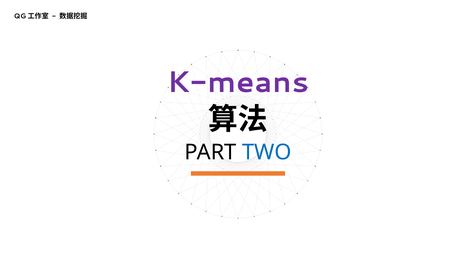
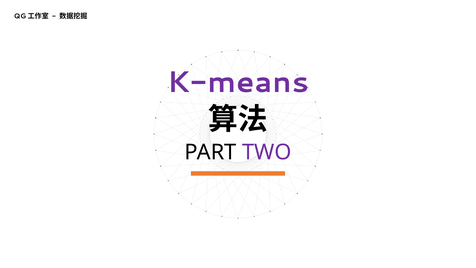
TWO colour: blue -> purple (267, 152)
